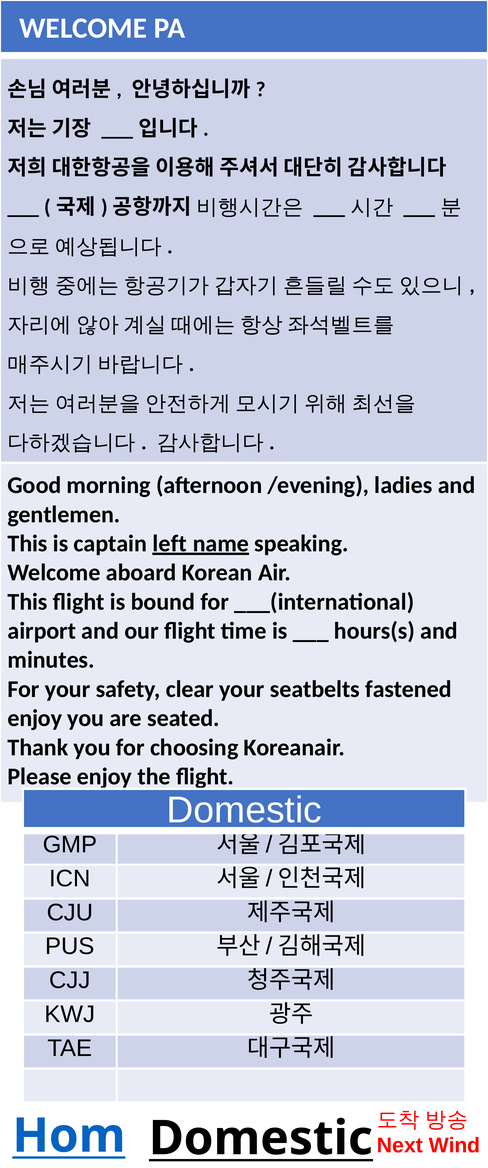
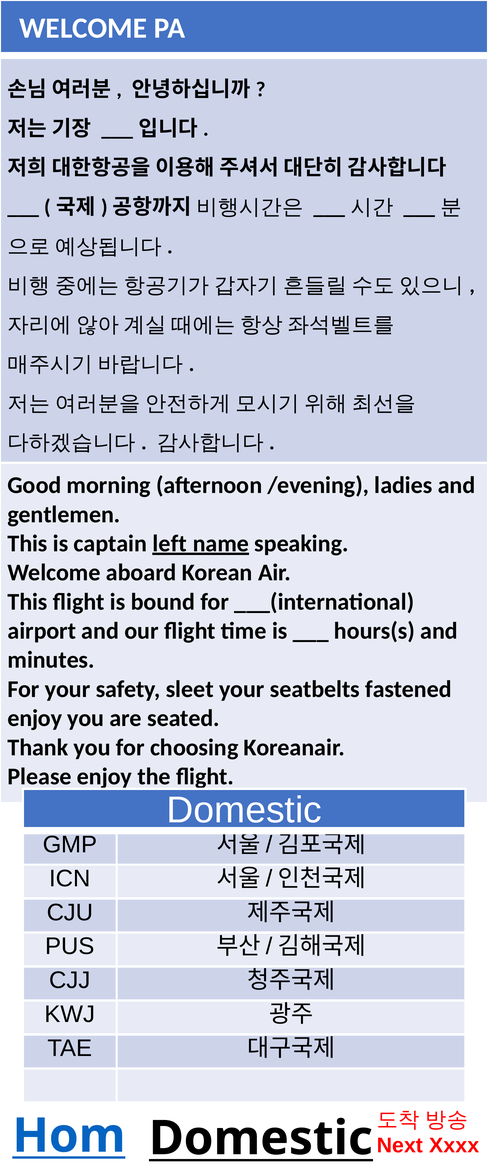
clear: clear -> sleet (190, 689)
Wind: Wind -> Xxxx (454, 1145)
